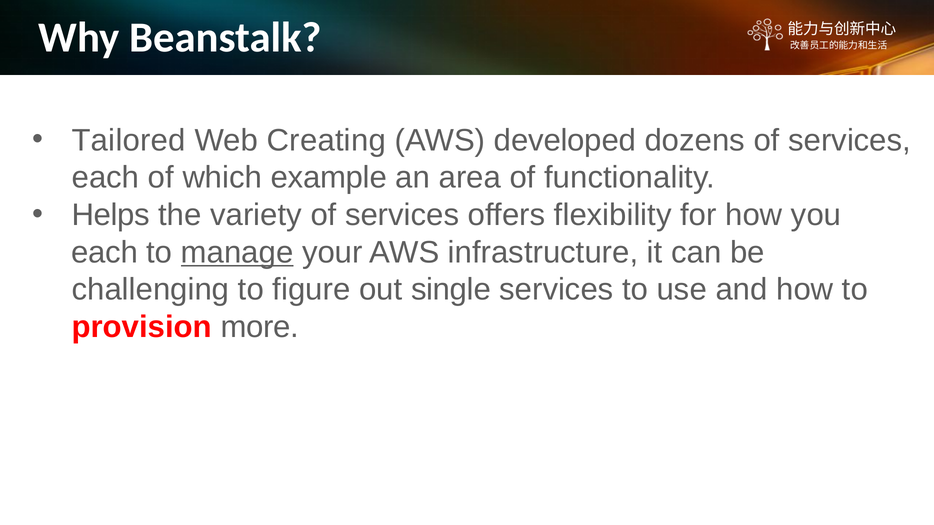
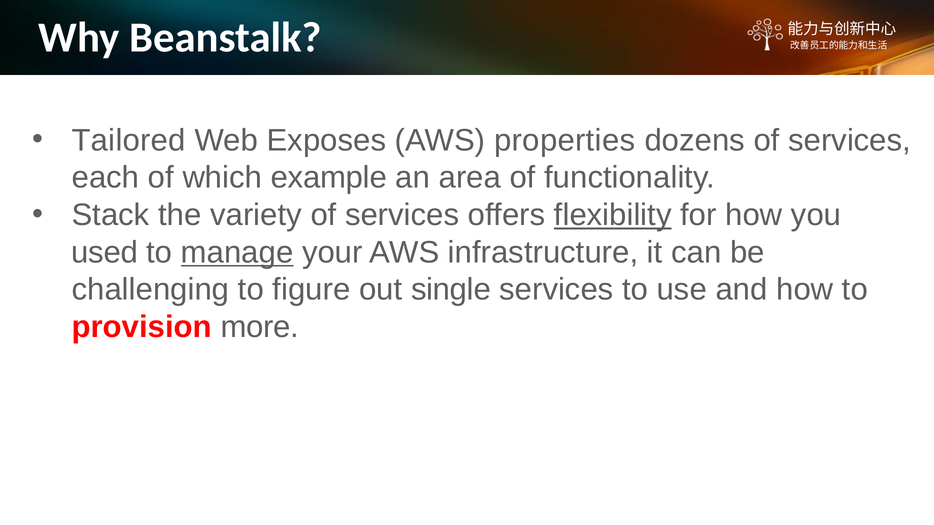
Creating: Creating -> Exposes (326, 140)
developed: developed -> properties (565, 140)
Helps: Helps -> Stack (111, 215)
flexibility underline: none -> present (613, 215)
each: each -> used (105, 253)
